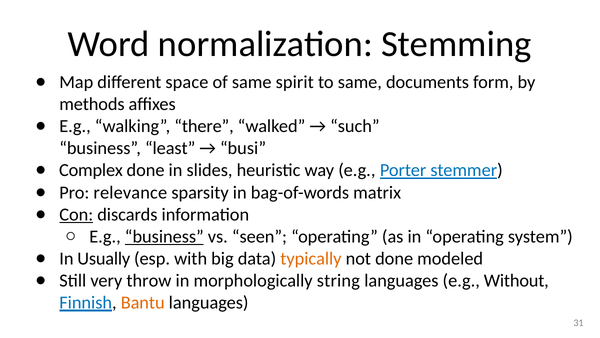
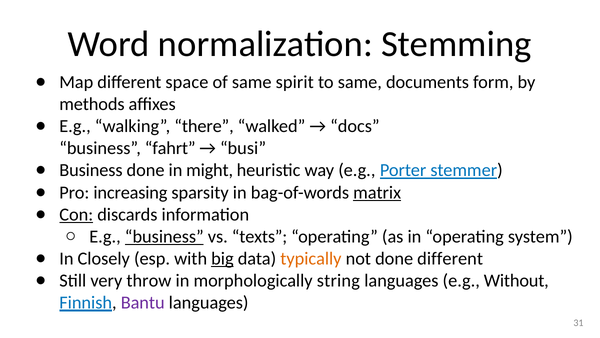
such: such -> docs (355, 126)
least: least -> fahrt (170, 148)
Complex: Complex -> Business (91, 170)
slides: slides -> might (210, 170)
relevance: relevance -> increasing (130, 192)
matrix underline: none -> present (377, 192)
seen: seen -> texts (260, 236)
Usually: Usually -> Closely (104, 258)
big underline: none -> present (222, 258)
done modeled: modeled -> different (450, 258)
Bantu colour: orange -> purple (143, 302)
